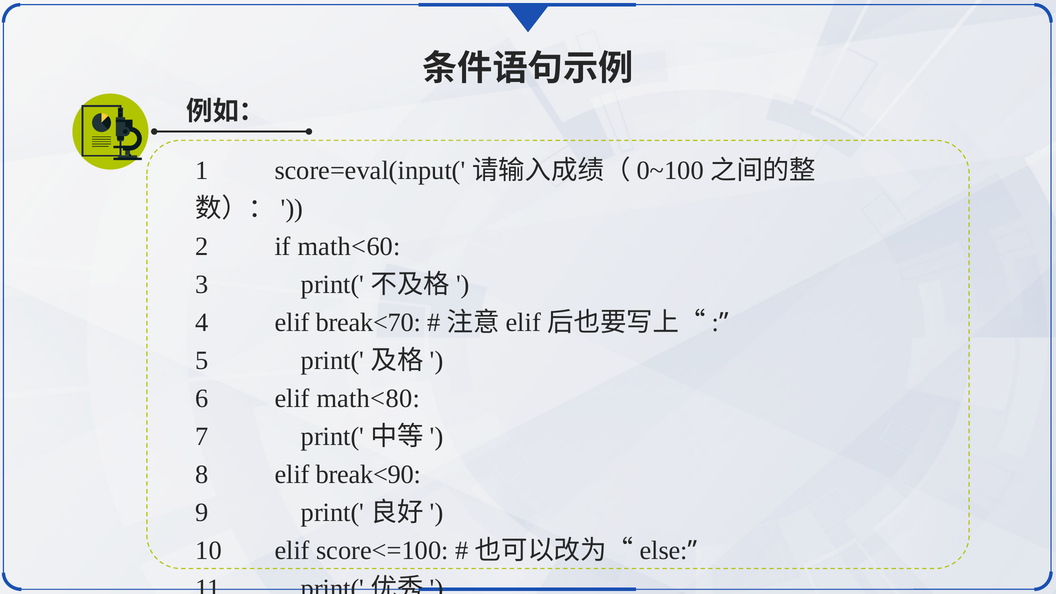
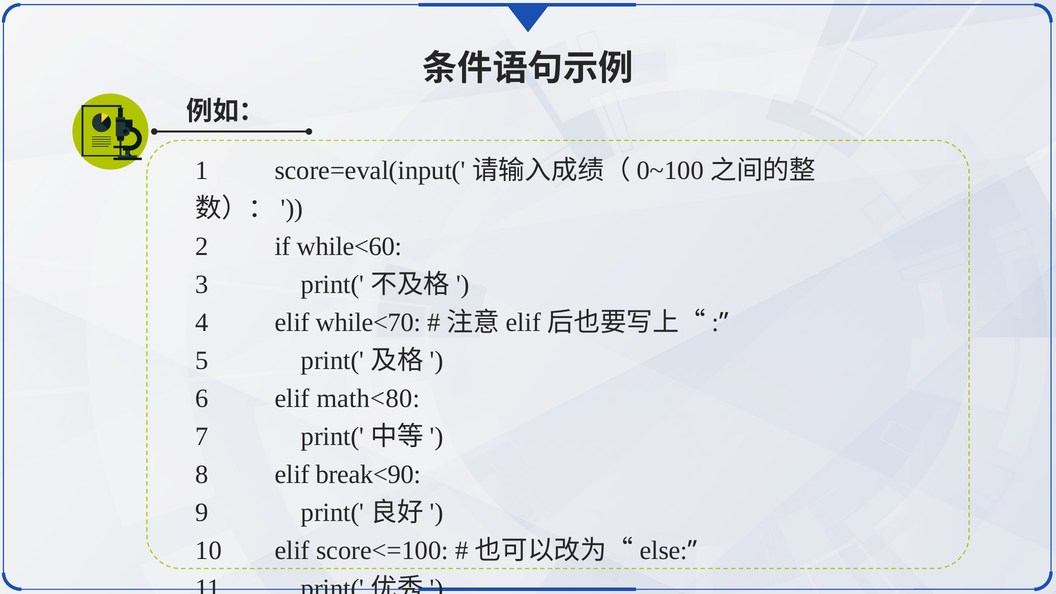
math<60: math<60 -> while<60 (349, 246)
break<70: break<70 -> while<70 (368, 322)
